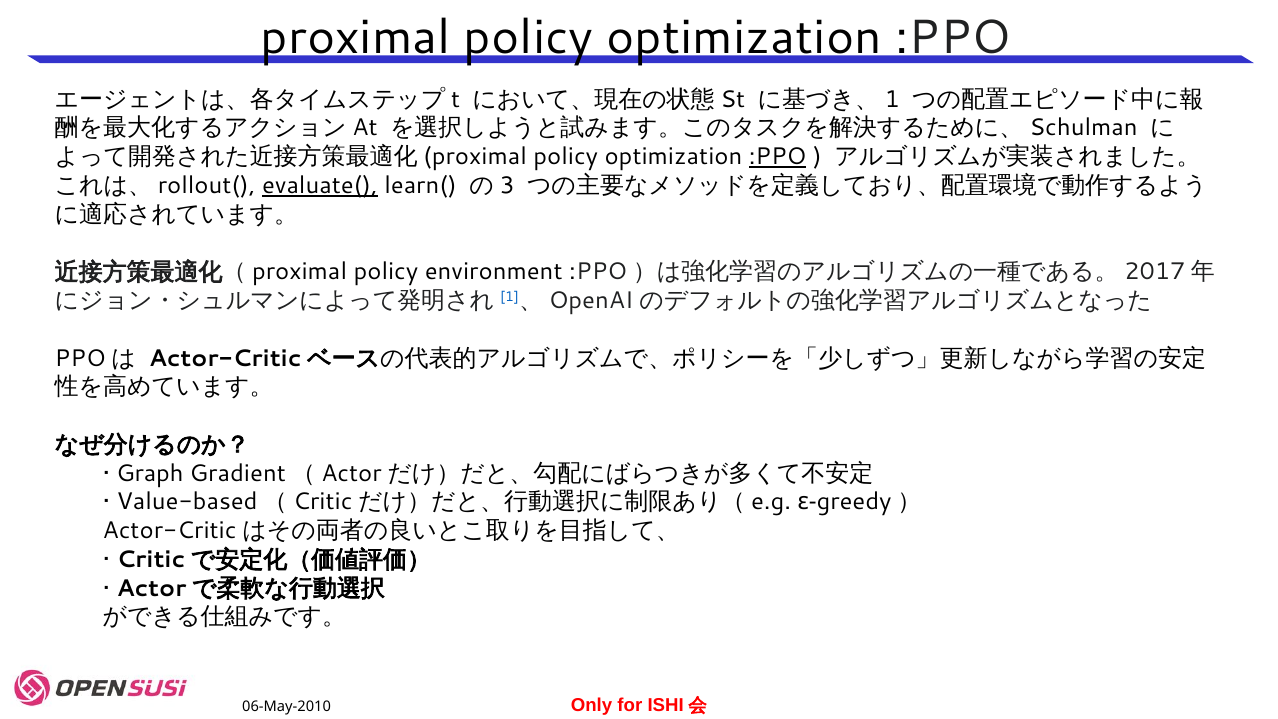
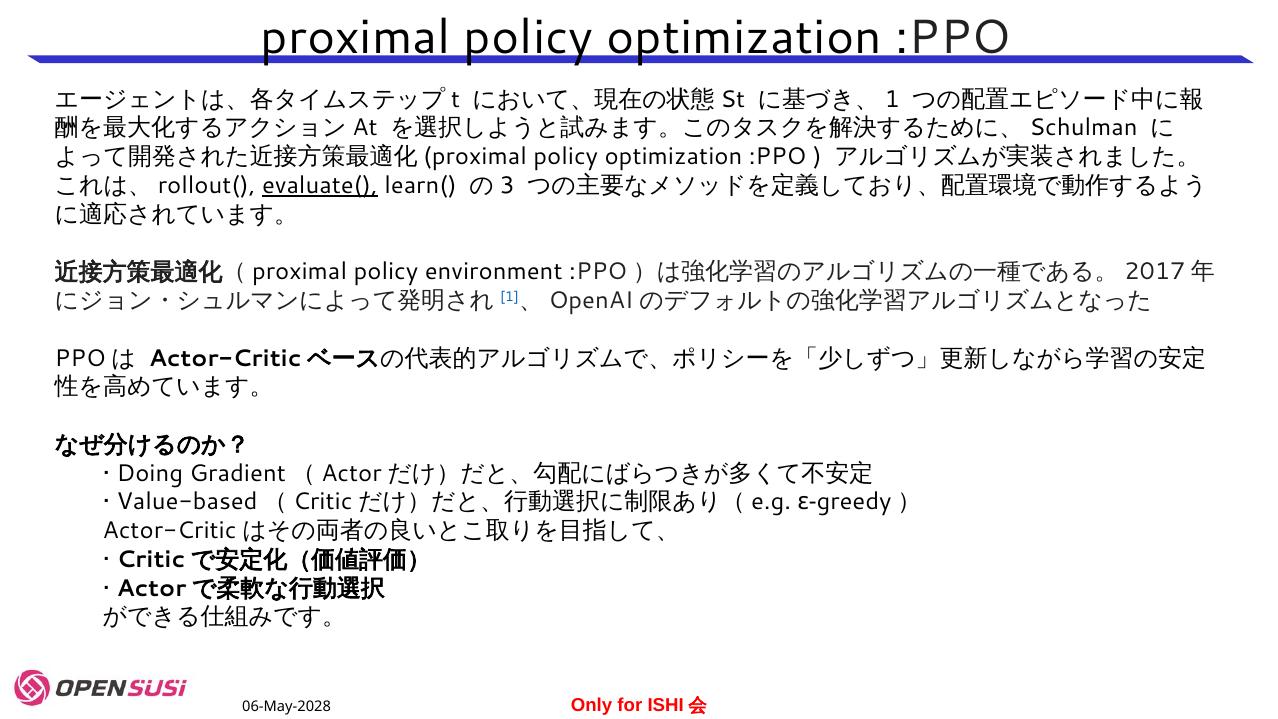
:PPO underline: present -> none (778, 157)
Graph: Graph -> Doing (150, 473)
06-May-2010: 06-May-2010 -> 06-May-2028 (287, 706)
